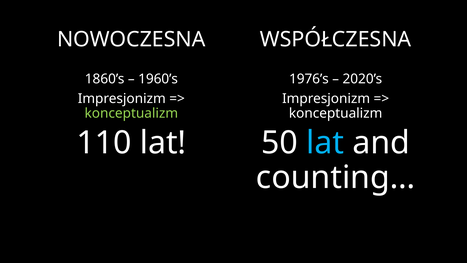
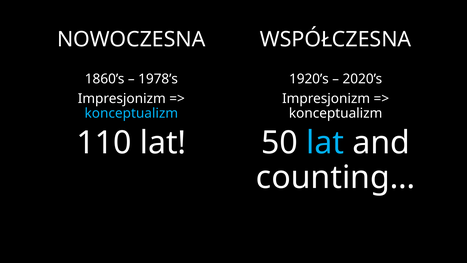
1960’s: 1960’s -> 1978’s (158, 79)
1976’s: 1976’s -> 1920’s (309, 79)
konceptualizm colour: light green -> light blue (131, 113)
